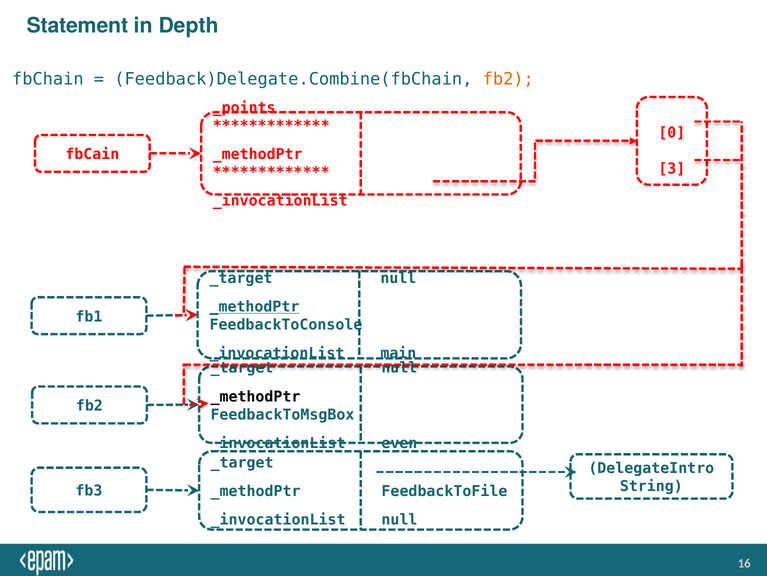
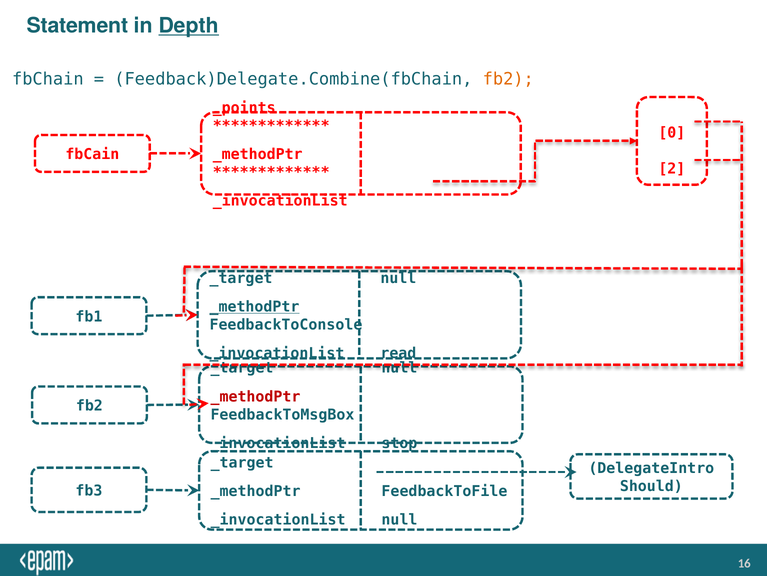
Depth underline: none -> present (189, 26)
3: 3 -> 2 (672, 169)
main: main -> read (398, 353)
_methodPtr colour: black -> red (255, 396)
even: even -> stop (399, 443)
String: String -> Should (651, 486)
